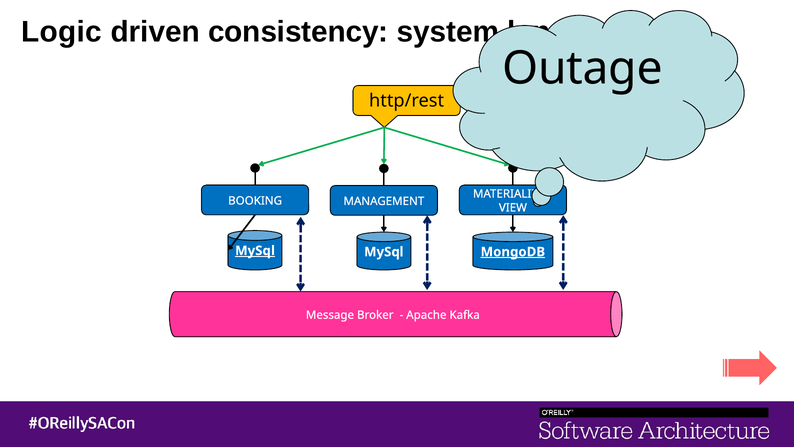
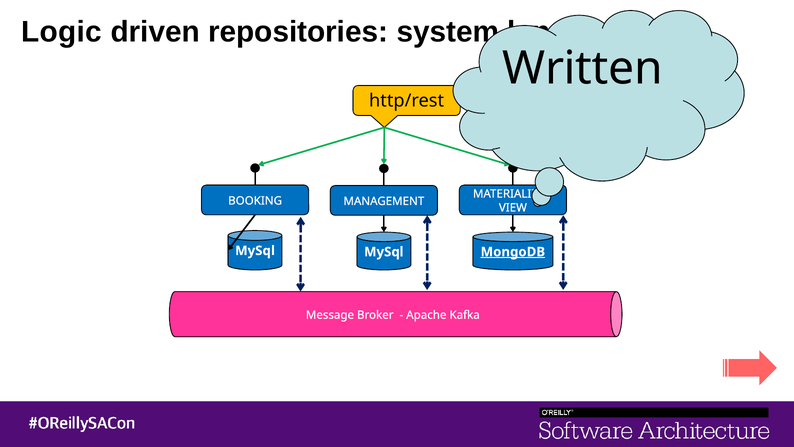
consistency: consistency -> repositories (298, 32)
Outage: Outage -> Written (582, 68)
MySql underline: present -> none (255, 251)
